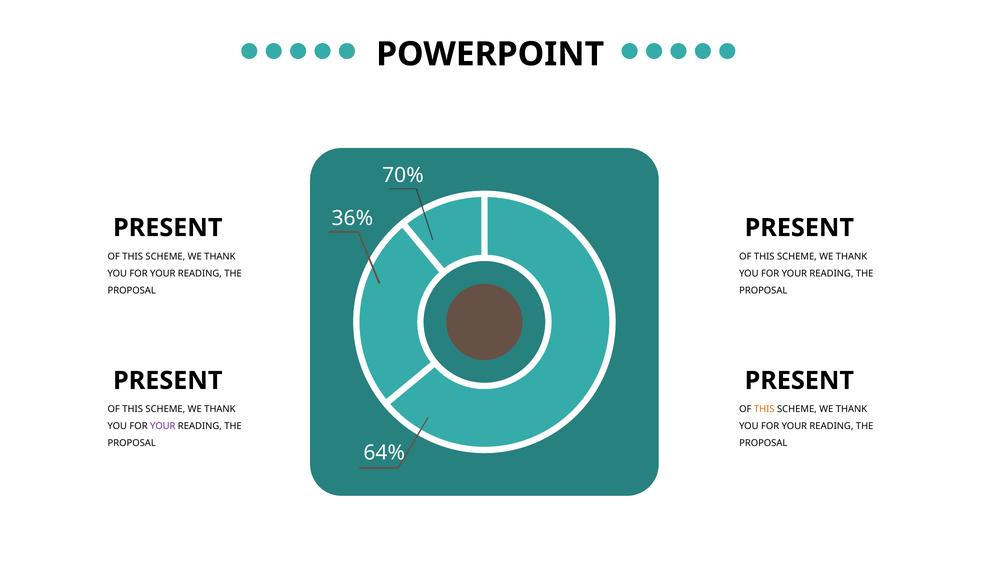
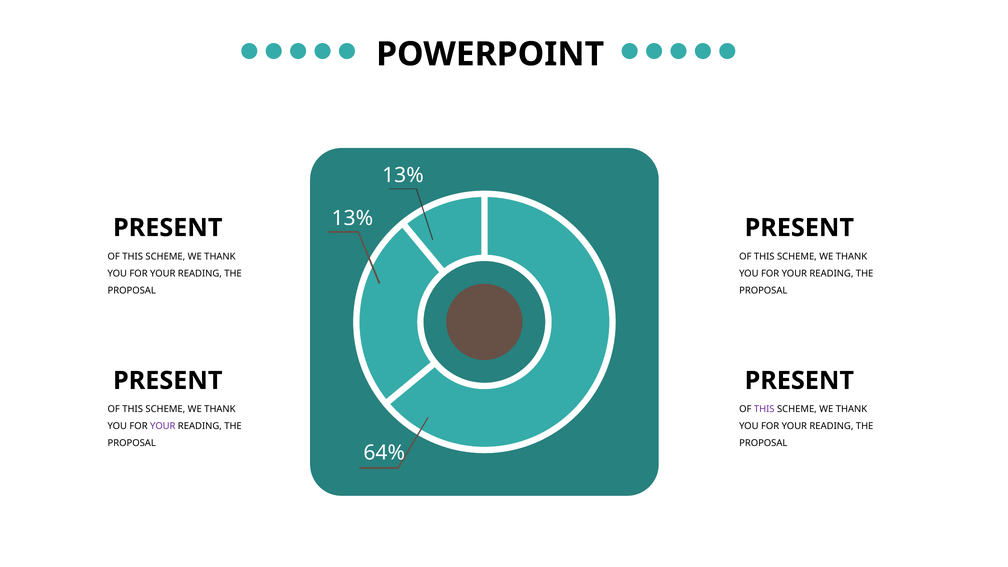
70%: 70% -> 13% (403, 175)
36%: 36% -> 13% (352, 218)
THIS colour: orange -> purple (764, 409)
